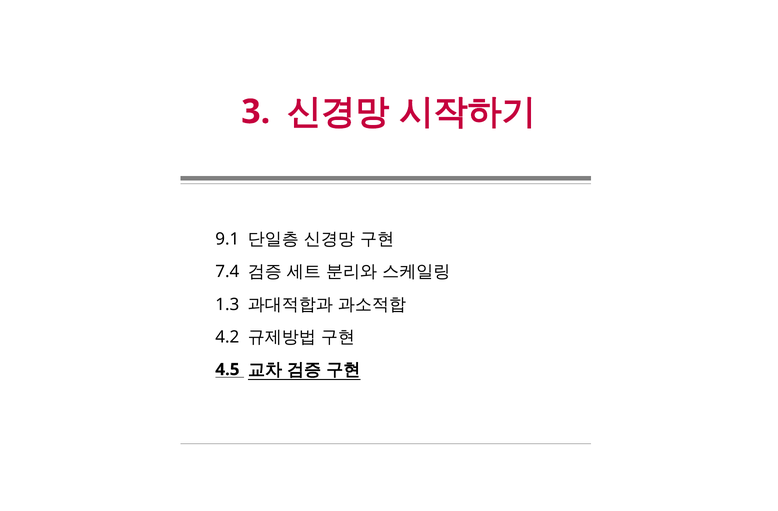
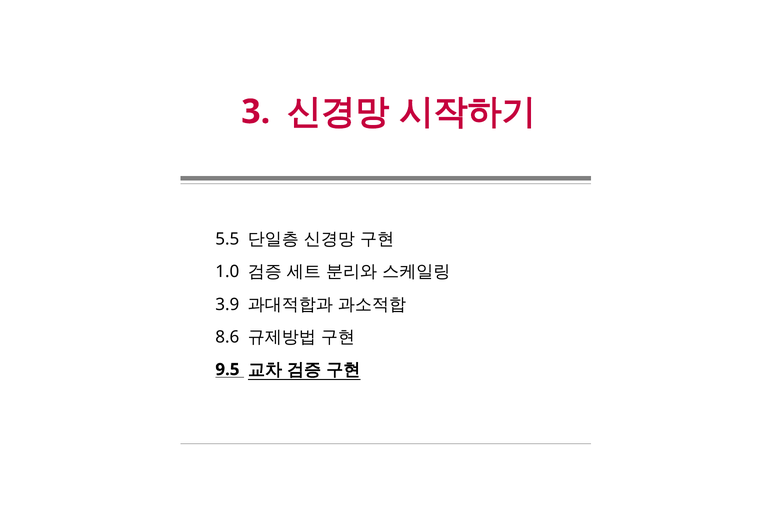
9.1: 9.1 -> 5.5 (227, 239)
7.4: 7.4 -> 1.0 (227, 272)
1.3: 1.3 -> 3.9 (227, 304)
4.2: 4.2 -> 8.6 (227, 337)
4.5: 4.5 -> 9.5 (227, 370)
